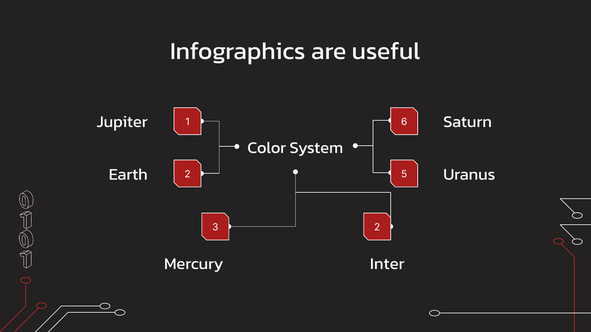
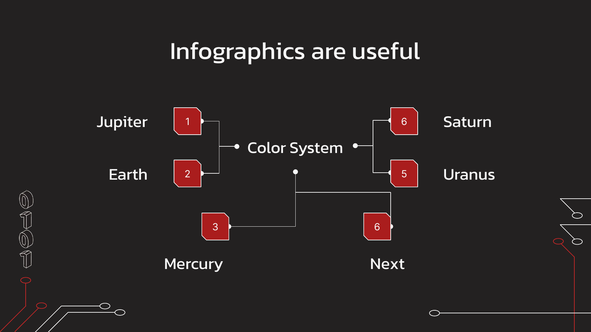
3 2: 2 -> 6 (377, 227)
Inter: Inter -> Next (387, 264)
